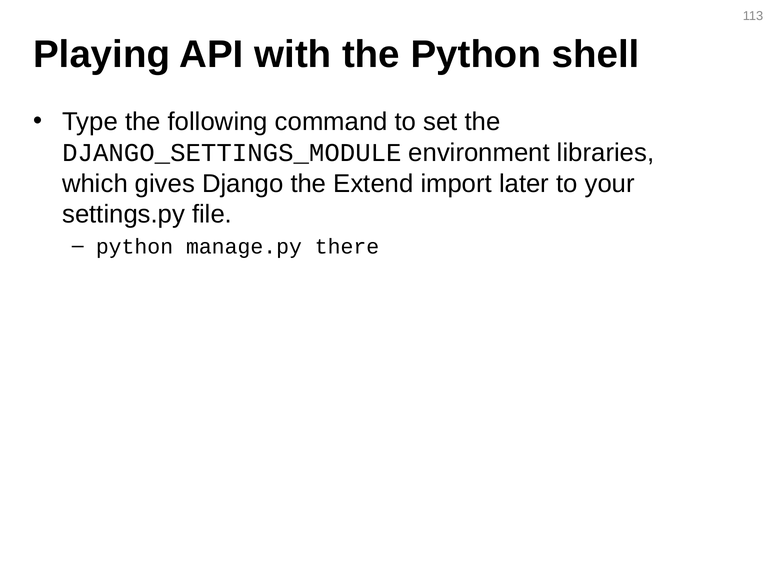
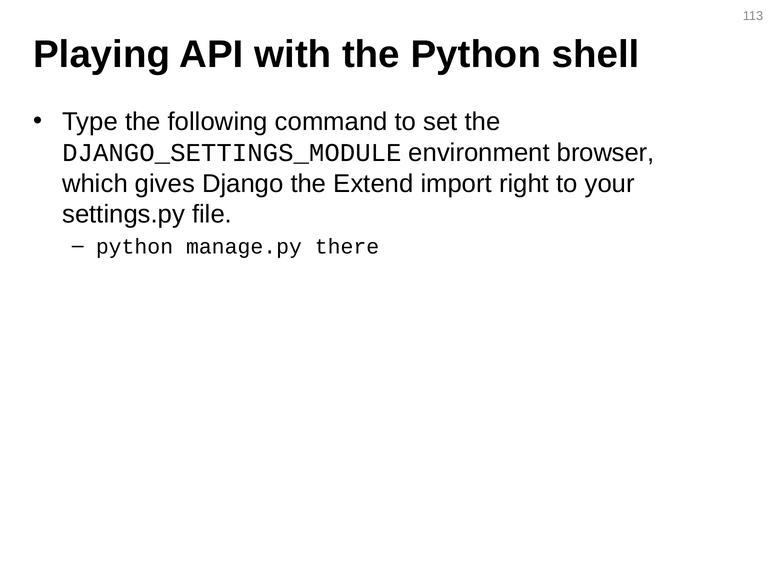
libraries: libraries -> browser (606, 153)
later: later -> right (524, 184)
